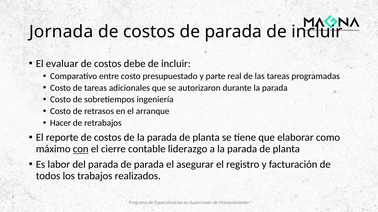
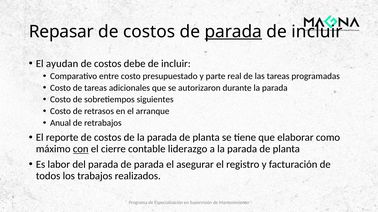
Jornada: Jornada -> Repasar (61, 32)
parada underline: none -> present (233, 32)
evaluar: evaluar -> ayudan (62, 64)
ingeniería: ingeniería -> siguientes (155, 100)
Hacer: Hacer -> Anual (61, 123)
